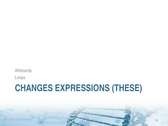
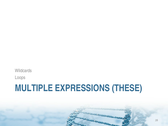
CHANGES: CHANGES -> MULTIPLE (34, 88)
